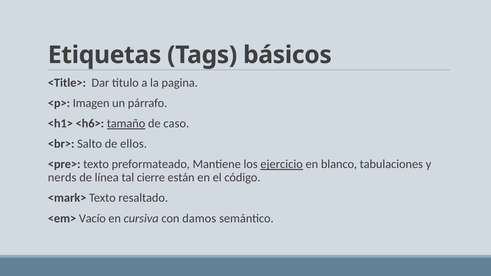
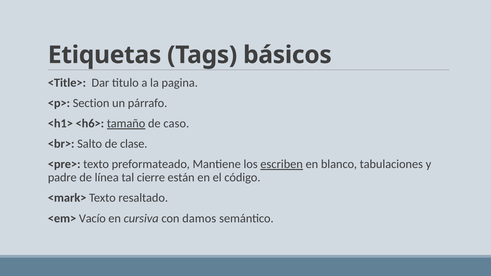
Imagen: Imagen -> Section (91, 103)
ellos: ellos -> clase (134, 144)
ejercicio: ejercicio -> escriben (282, 164)
nerds: nerds -> padre (62, 178)
